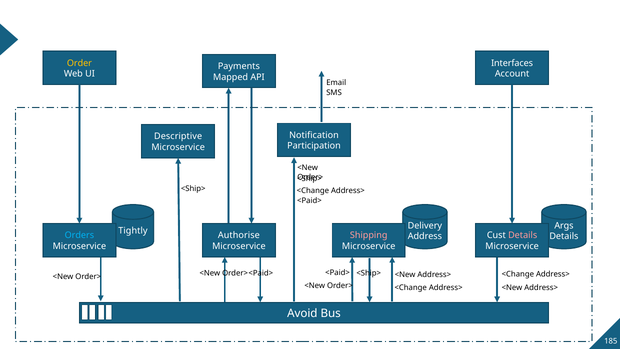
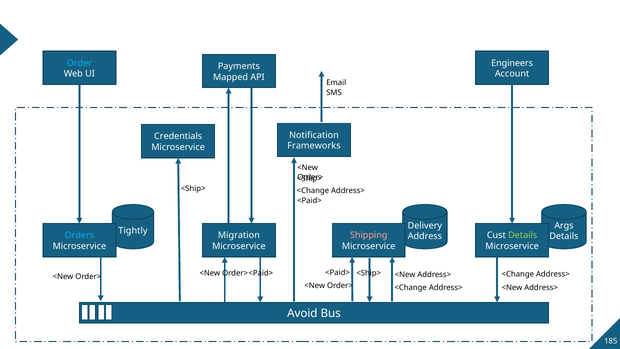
Order colour: yellow -> light blue (79, 63)
Interfaces: Interfaces -> Engineers (512, 63)
Descriptive: Descriptive -> Credentials (178, 136)
Participation: Participation -> Frameworks (314, 146)
Authorise: Authorise -> Migration (239, 235)
Details colour: pink -> light green (523, 235)
